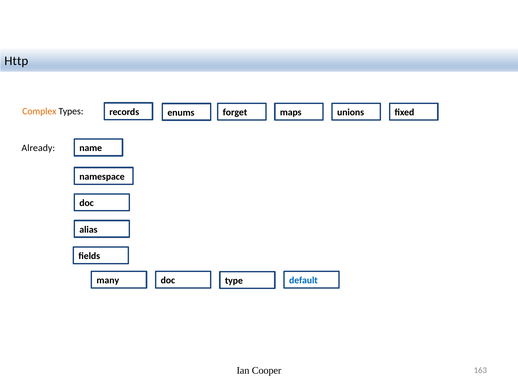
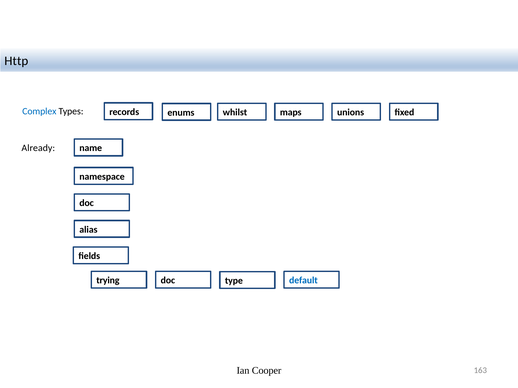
Complex colour: orange -> blue (39, 112)
forget: forget -> whilst (235, 113)
many: many -> trying (108, 281)
